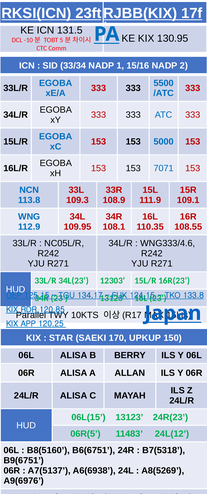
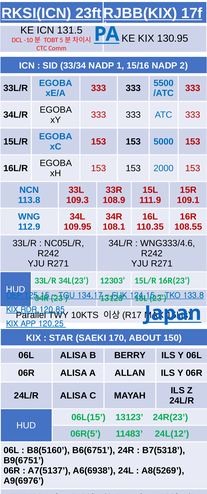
7071: 7071 -> 2000 (164, 169)
UPKUP: UPKUP -> ABOUT (145, 339)
